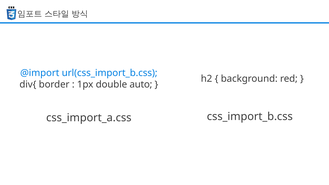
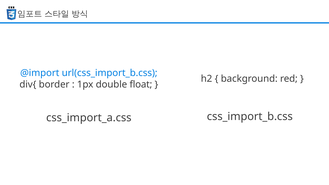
auto: auto -> float (141, 84)
